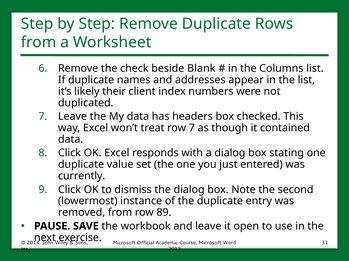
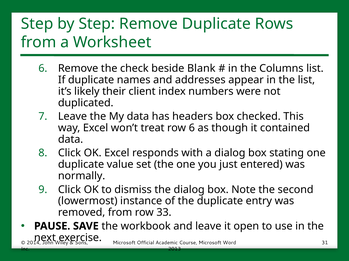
row 7: 7 -> 6 (192, 128)
currently: currently -> normally (82, 176)
89: 89 -> 33 (164, 213)
